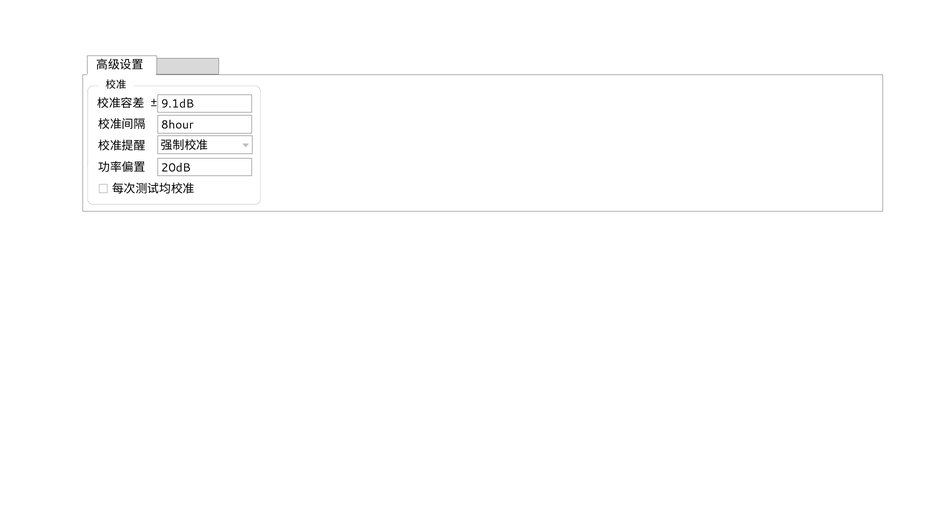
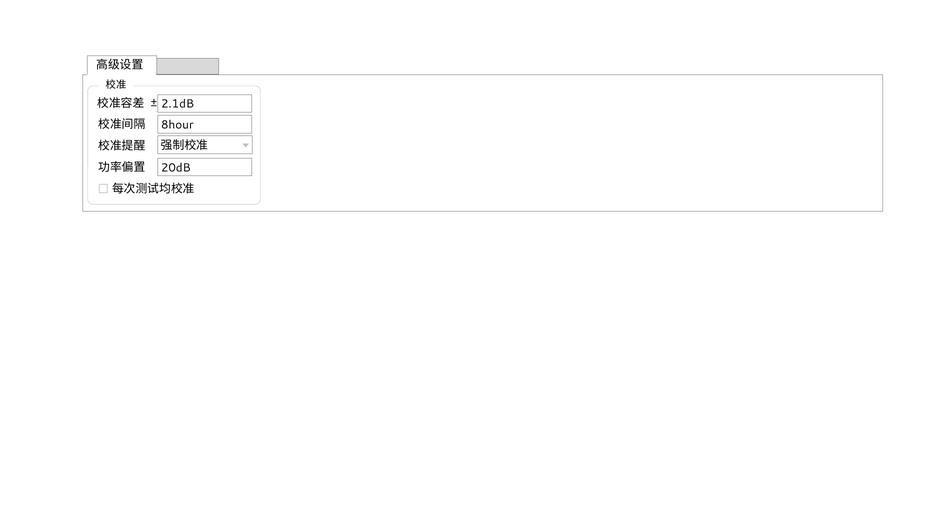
9.1dB: 9.1dB -> 2.1dB (178, 104)
